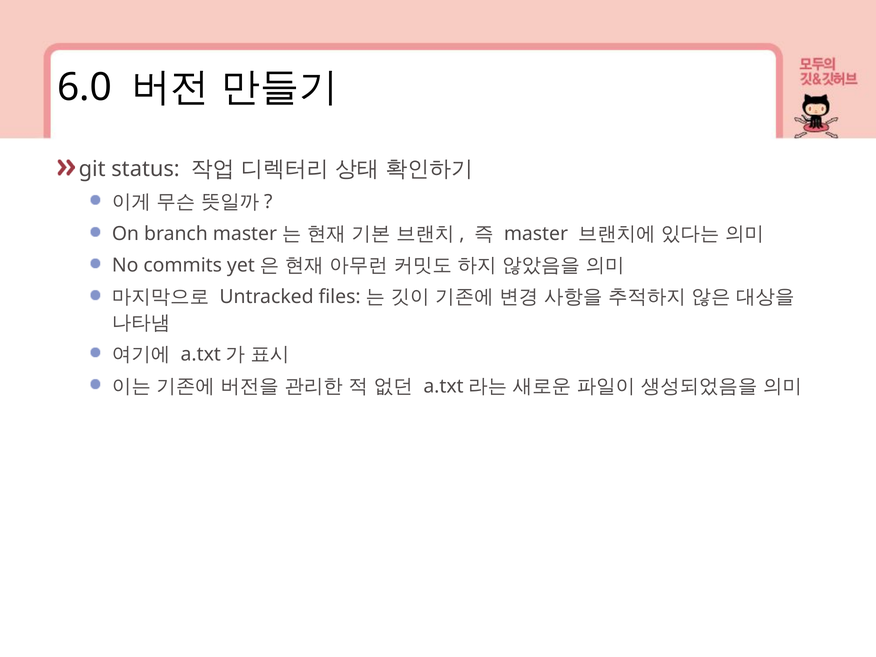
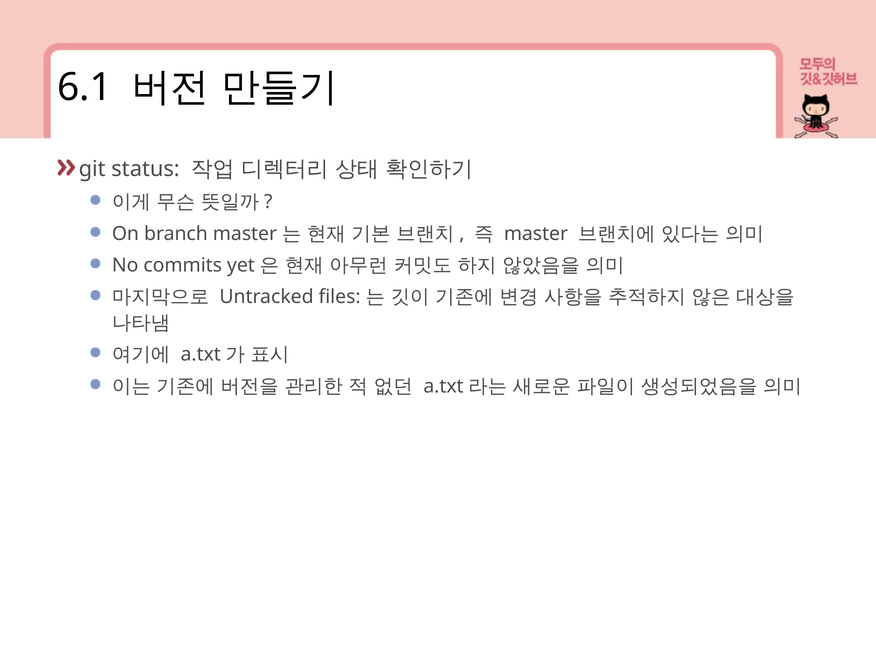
6.0: 6.0 -> 6.1 (85, 88)
